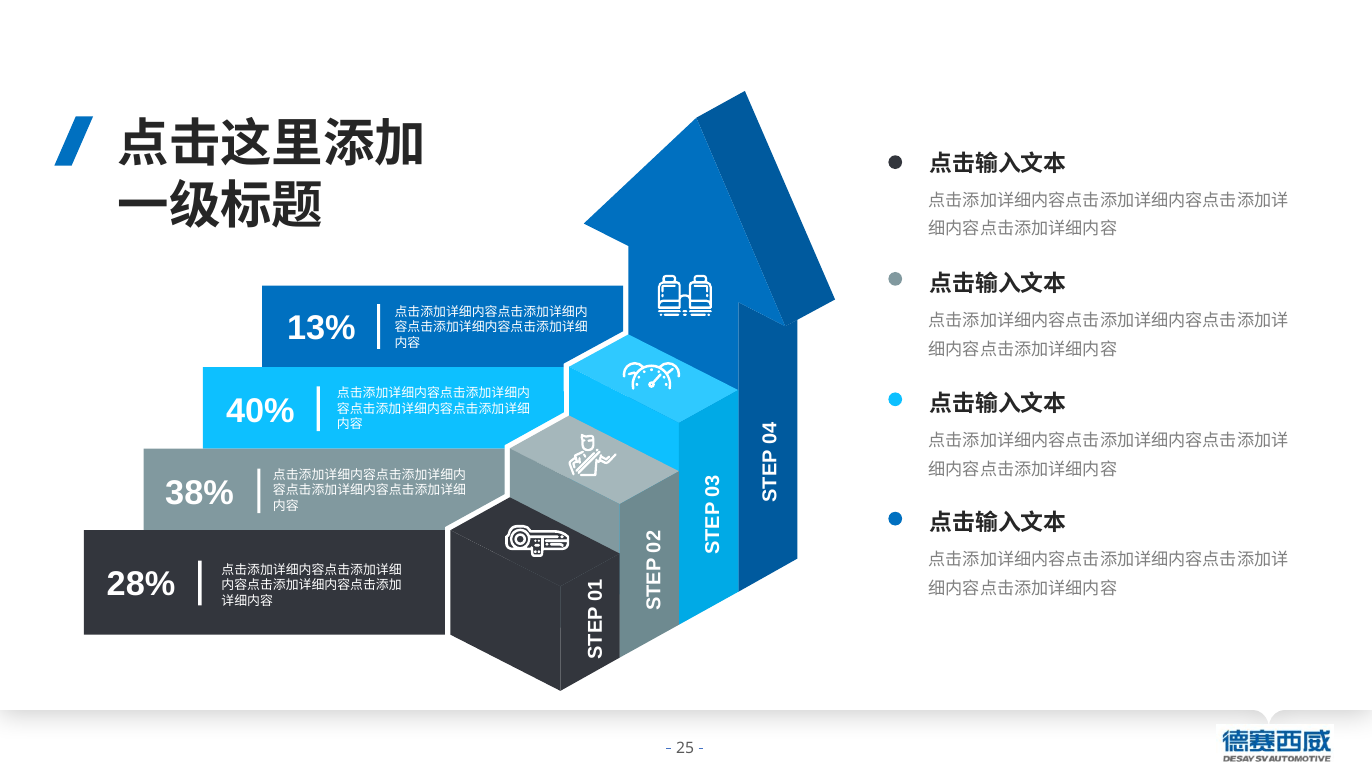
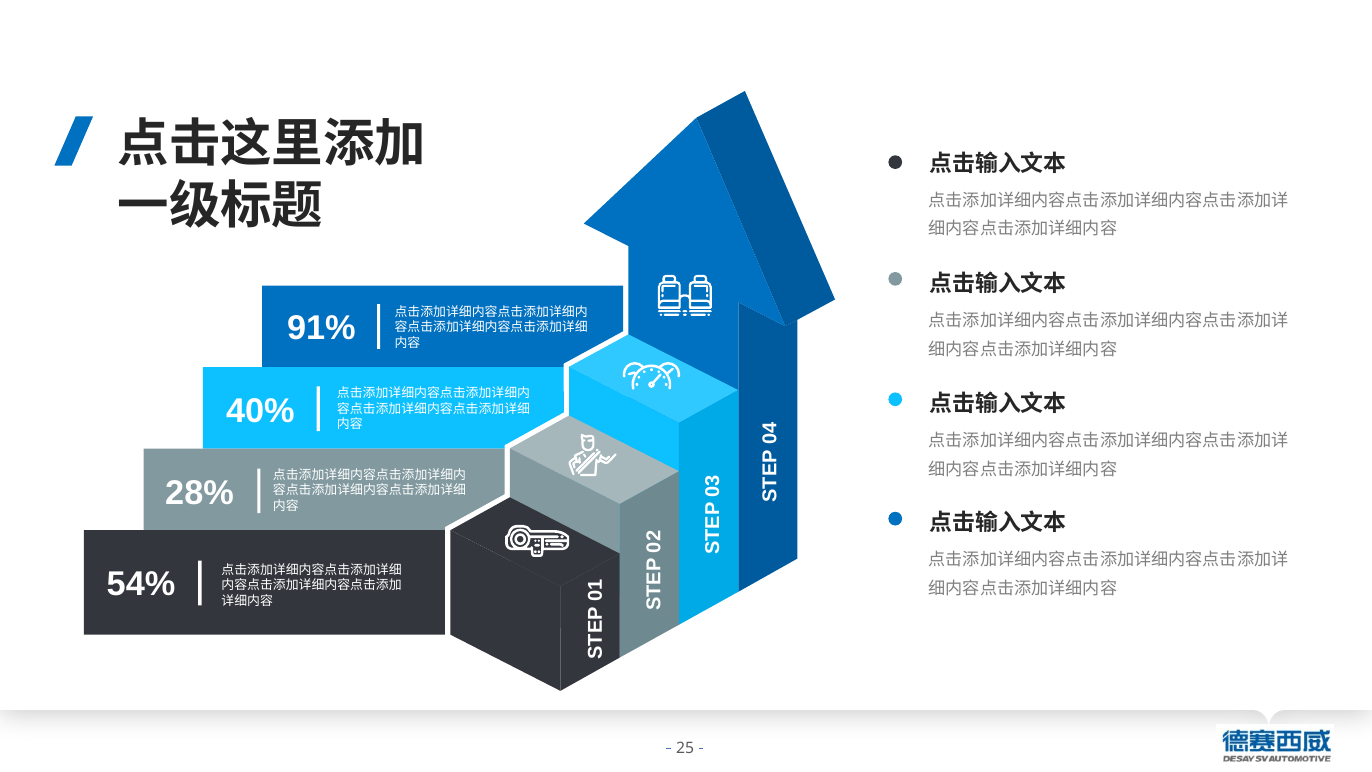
13%: 13% -> 91% (321, 328)
38%: 38% -> 28% (200, 493)
28%: 28% -> 54% (141, 584)
